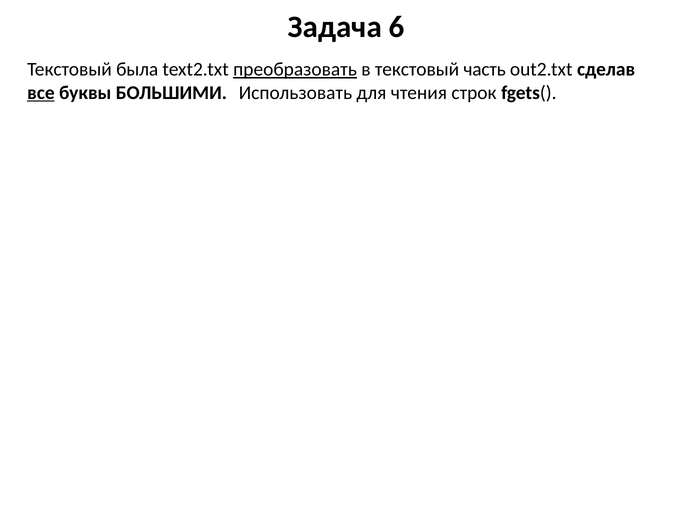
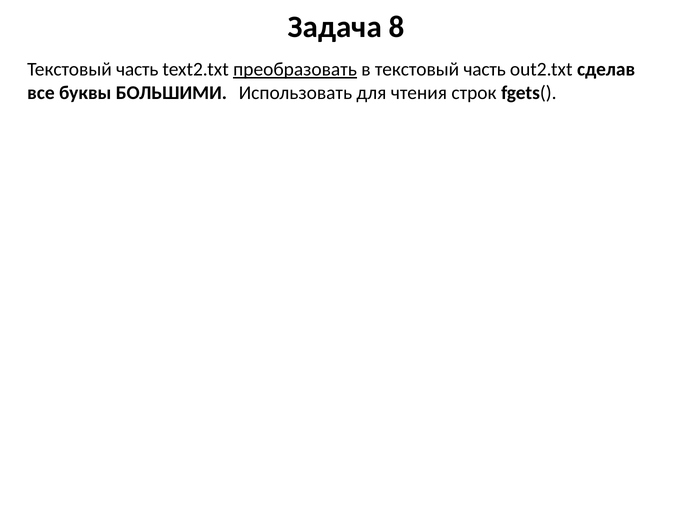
6: 6 -> 8 (397, 27)
была: была -> часть (137, 69)
все underline: present -> none (41, 93)
